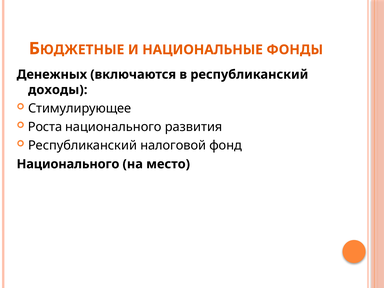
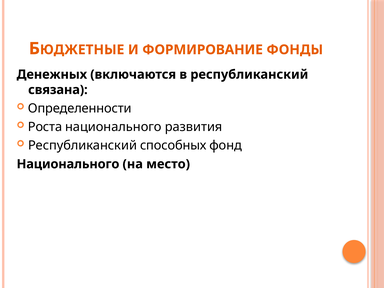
НАЦИОНАЛЬНЫЕ: НАЦИОНАЛЬНЫЕ -> ФОРМИРОВАНИЕ (203, 50)
доходы: доходы -> связана (58, 90)
Стимулирующее: Стимулирующее -> Определенности (80, 108)
налоговой: налоговой -> способных (173, 146)
